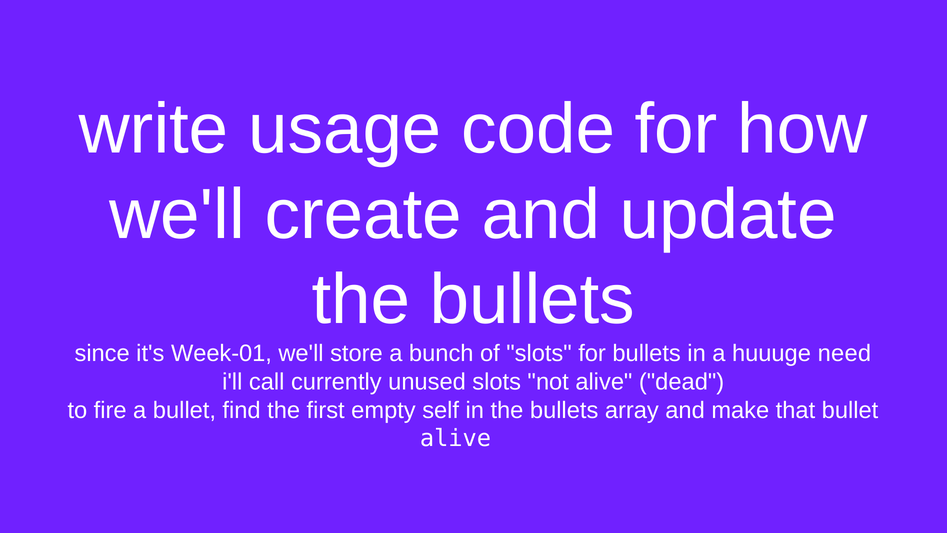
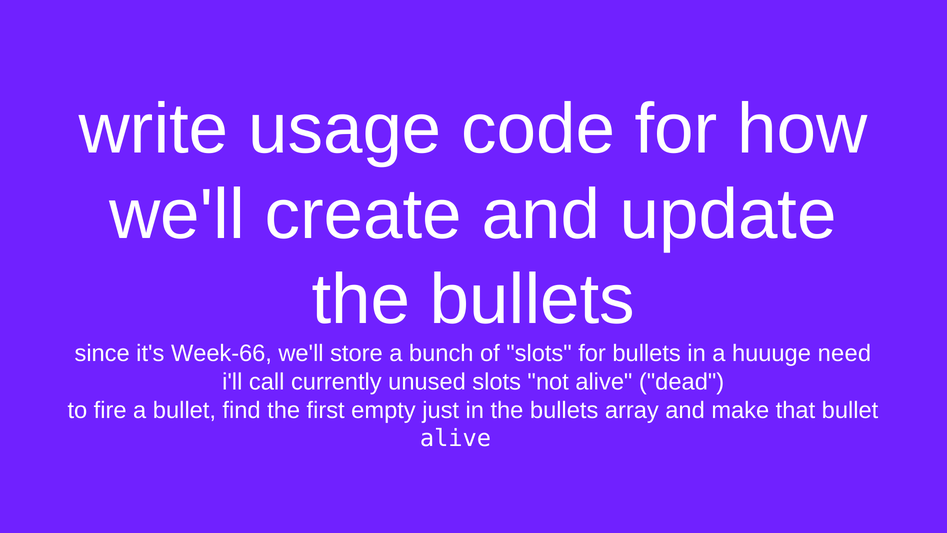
Week-01: Week-01 -> Week-66 (221, 353)
self: self -> just (441, 410)
